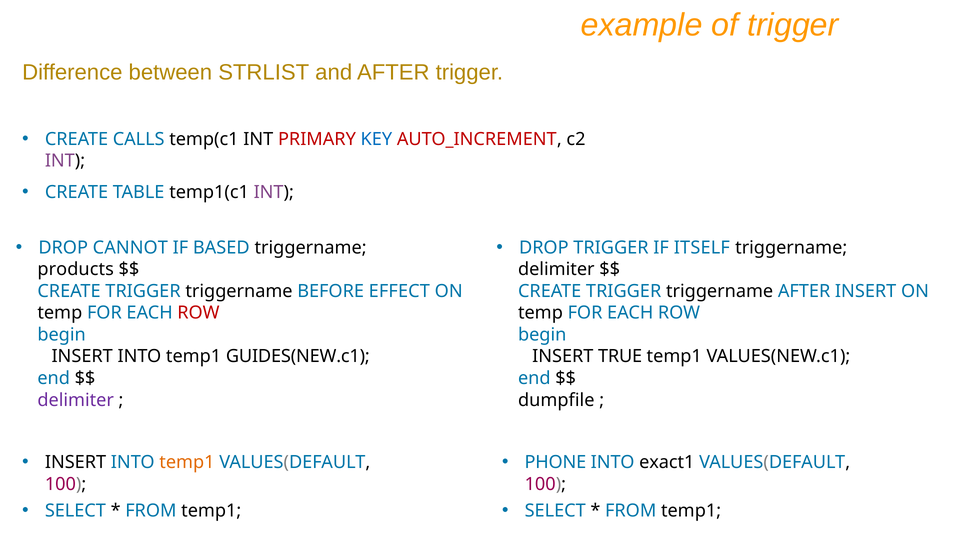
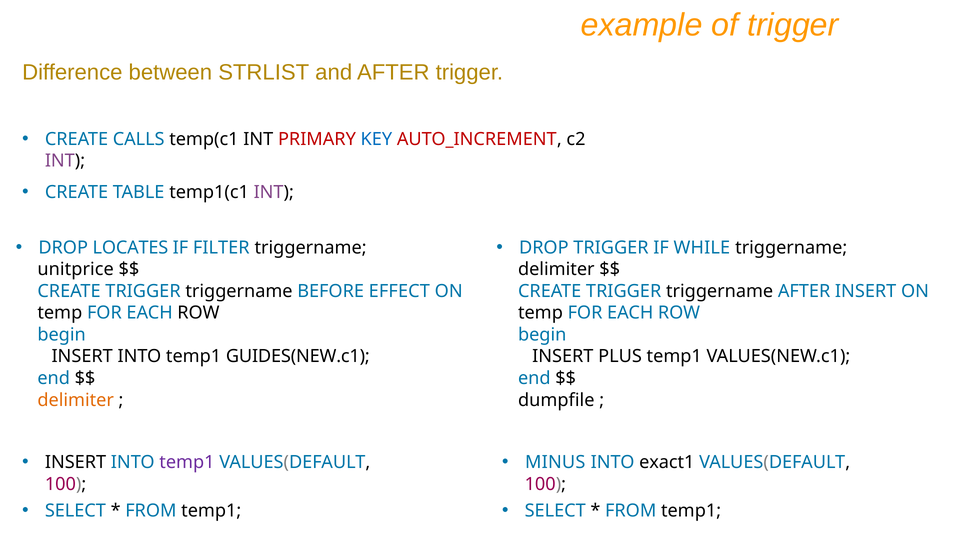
CANNOT: CANNOT -> LOCATES (130, 248)
BASED: BASED -> FILTER (221, 248)
ITSELF: ITSELF -> WHILE (702, 248)
products: products -> unitprice (76, 269)
ROW colour: red -> black (198, 313)
TRUE: TRUE -> PLUS (620, 356)
delimiter colour: purple -> orange (76, 400)
temp1 colour: orange -> purple (187, 462)
PHONE: PHONE -> MINUS (555, 462)
